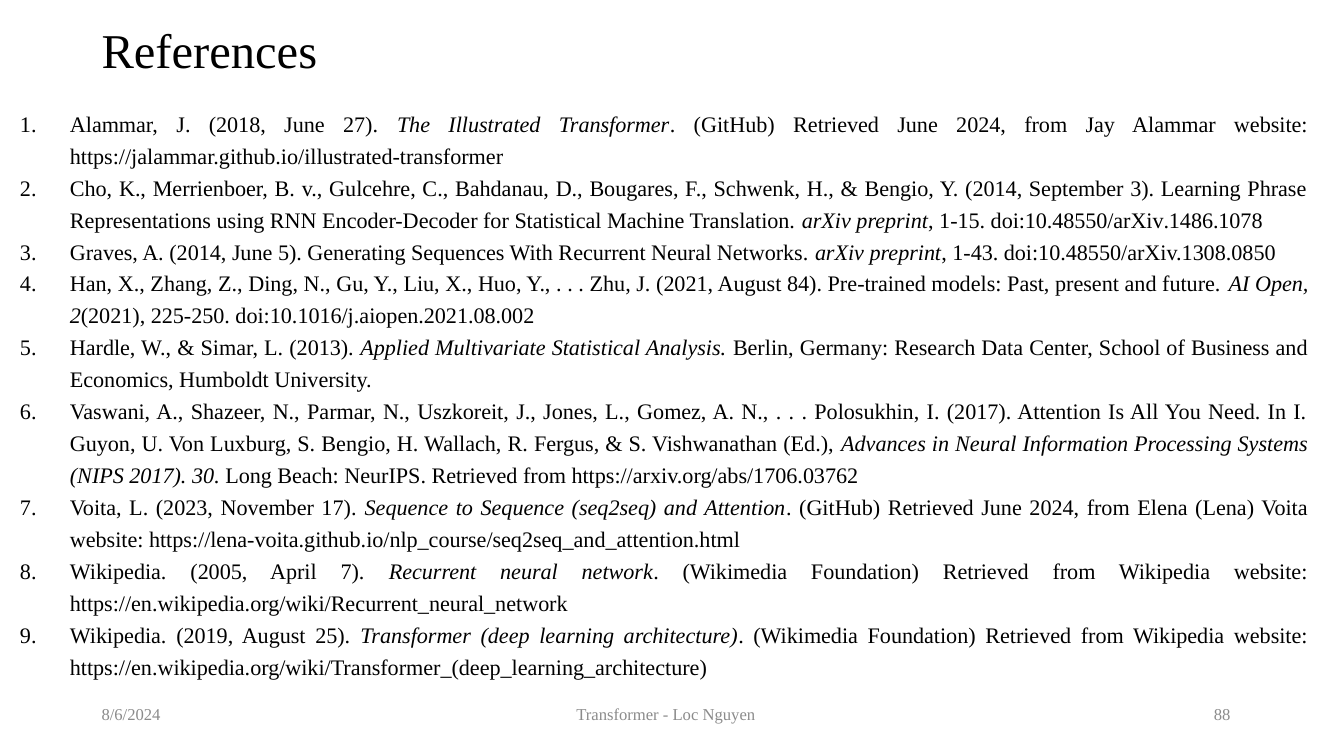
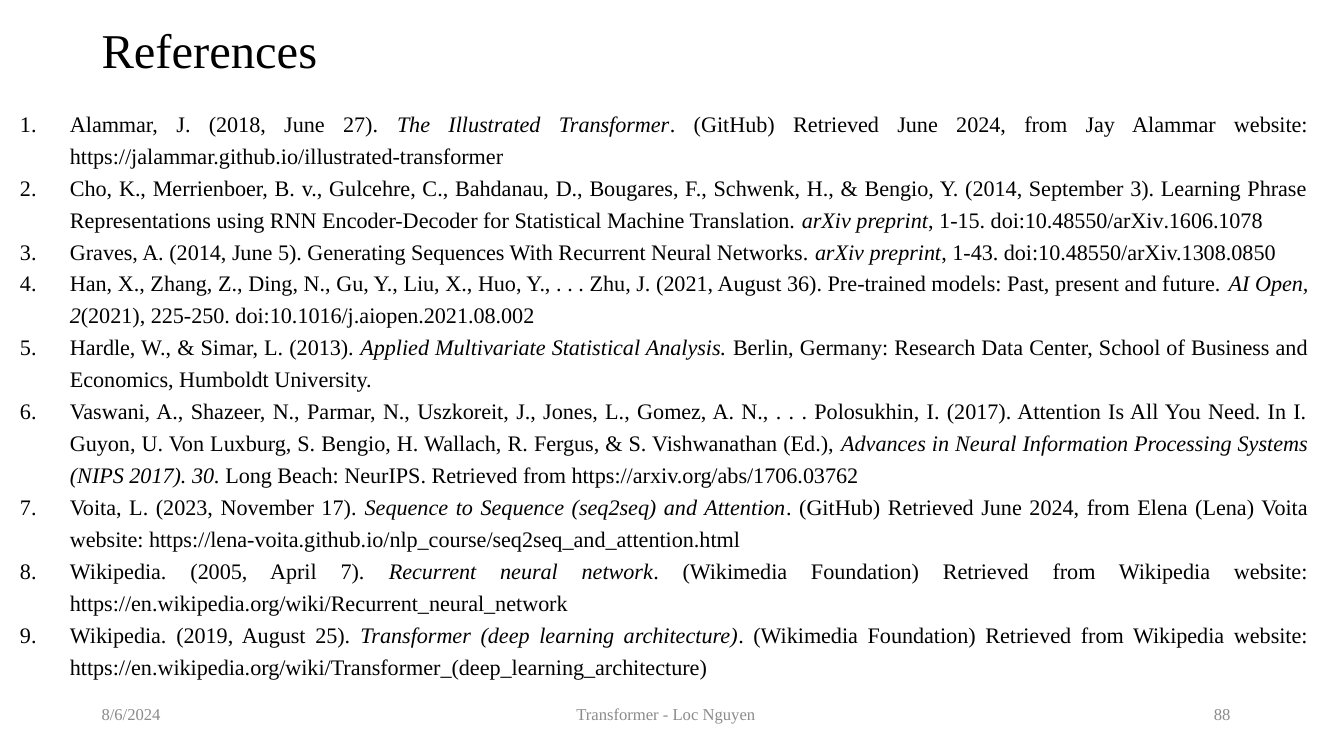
doi:10.48550/arXiv.1486.1078: doi:10.48550/arXiv.1486.1078 -> doi:10.48550/arXiv.1606.1078 (1127, 221)
84: 84 -> 36 (805, 285)
